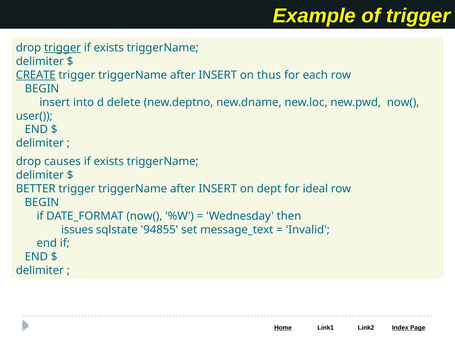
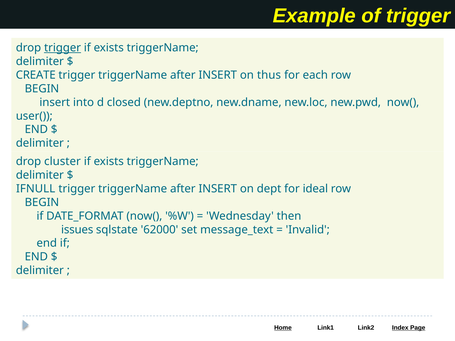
CREATE underline: present -> none (36, 75)
delete: delete -> closed (124, 102)
causes: causes -> cluster (62, 162)
BETTER: BETTER -> IFNULL (36, 189)
94855: 94855 -> 62000 (160, 230)
